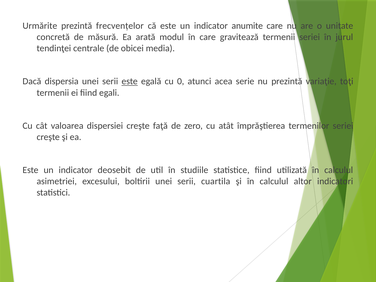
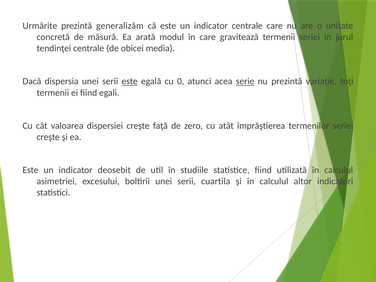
frecvențelor: frecvențelor -> generalizăm (120, 26)
indicator anumite: anumite -> centrale (247, 26)
serie underline: none -> present (245, 81)
